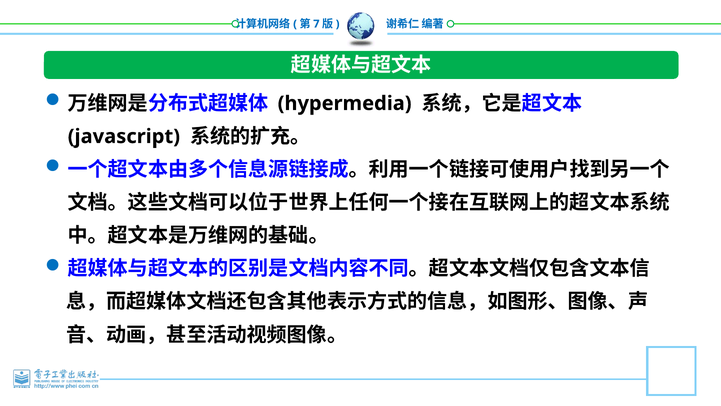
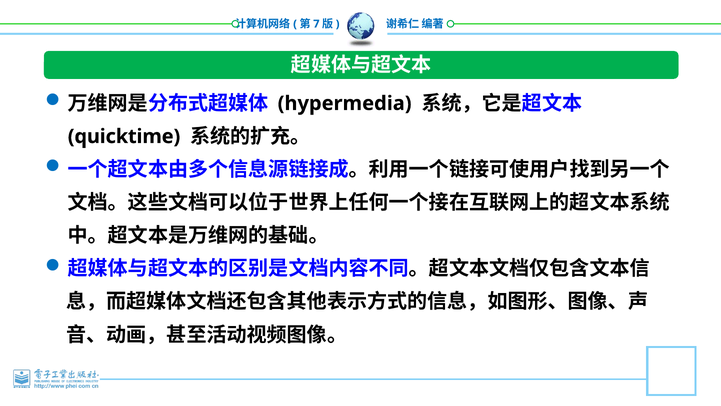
javascript: javascript -> quicktime (124, 136)
